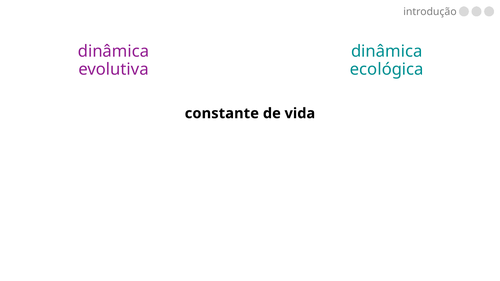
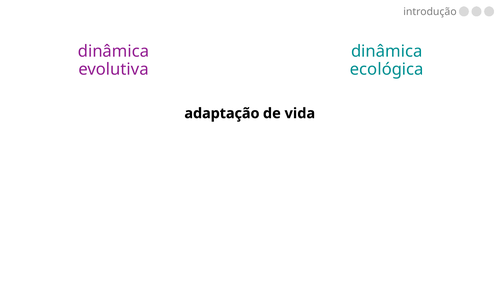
constante: constante -> adaptação (222, 113)
